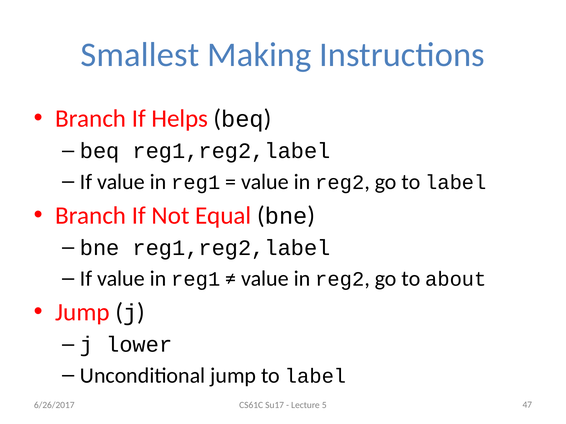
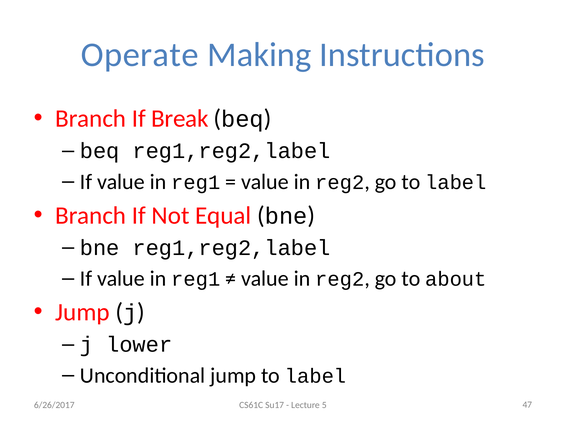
Smallest: Smallest -> Operate (140, 55)
Helps: Helps -> Break (180, 119)
